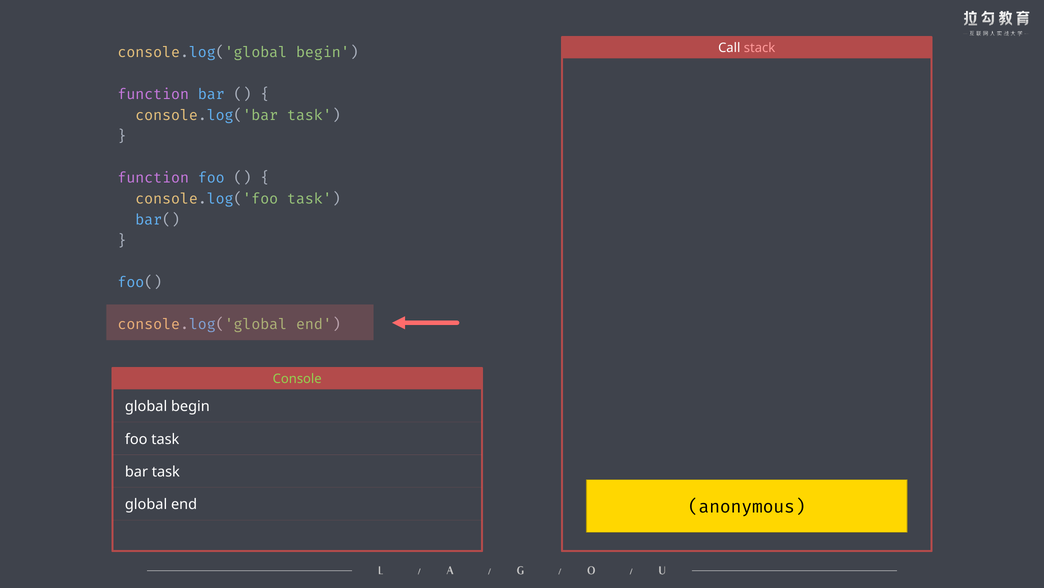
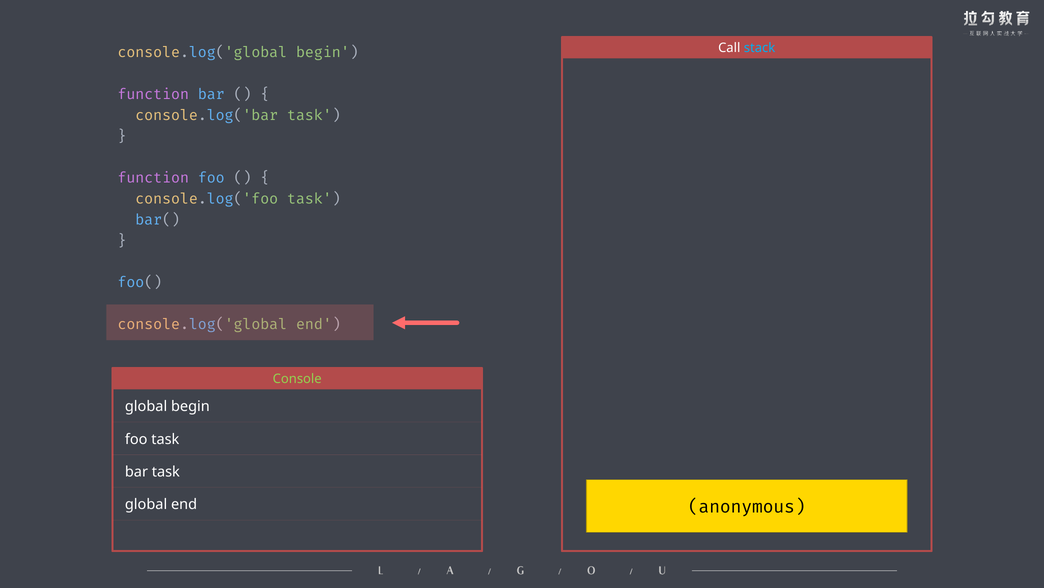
stack colour: pink -> light blue (760, 48)
